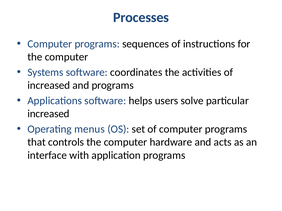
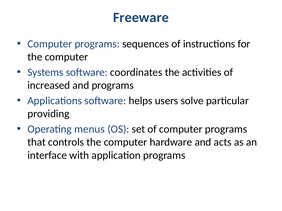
Processes: Processes -> Freeware (141, 18)
increased: increased -> providing (48, 114)
